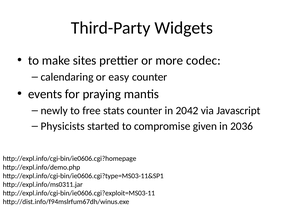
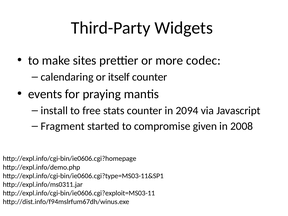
easy: easy -> itself (119, 77)
newly: newly -> install (54, 111)
2042: 2042 -> 2094 (187, 111)
Physicists: Physicists -> Fragment (63, 126)
2036: 2036 -> 2008 (242, 126)
